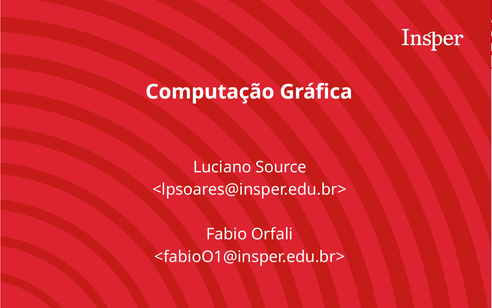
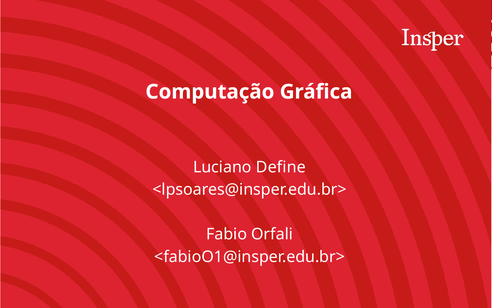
Source: Source -> Define (281, 167)
